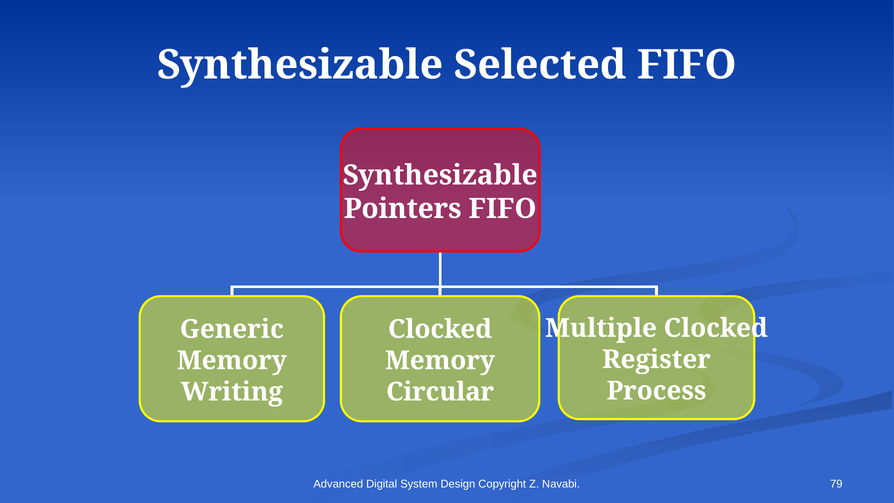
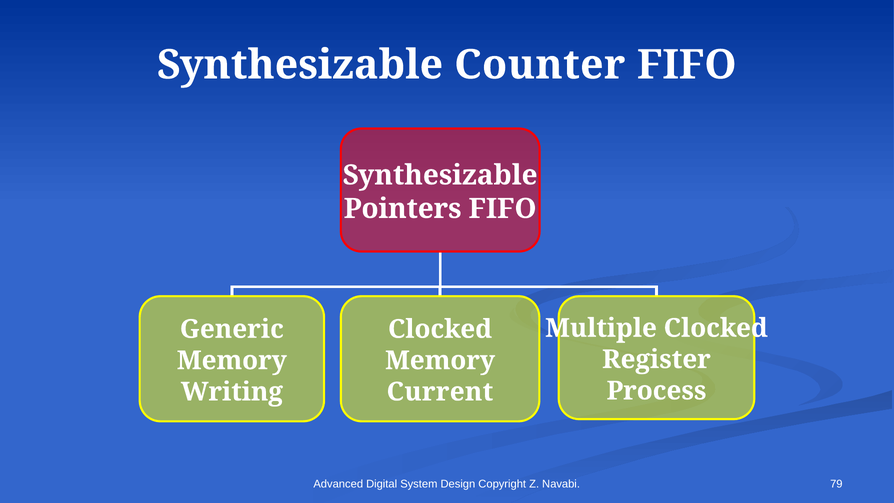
Selected: Selected -> Counter (540, 65)
Circular: Circular -> Current (440, 392)
